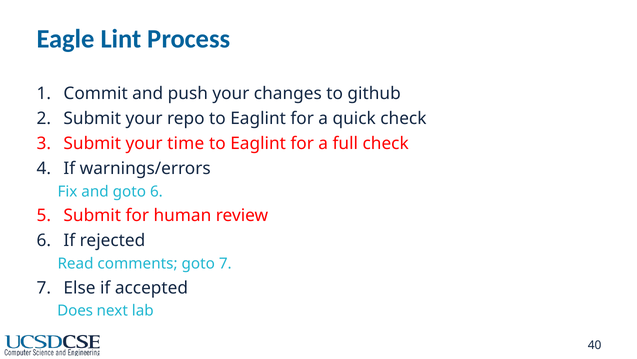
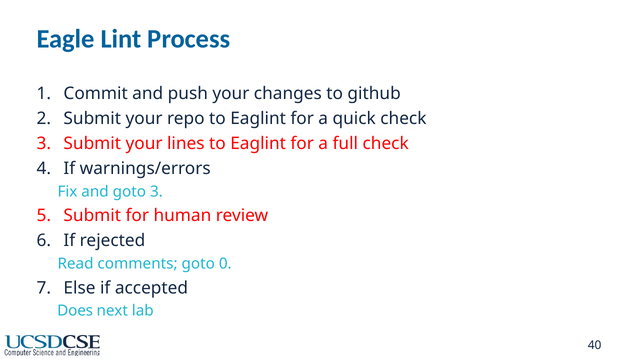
time: time -> lines (186, 143)
goto 6: 6 -> 3 (156, 191)
goto 7: 7 -> 0 (225, 263)
